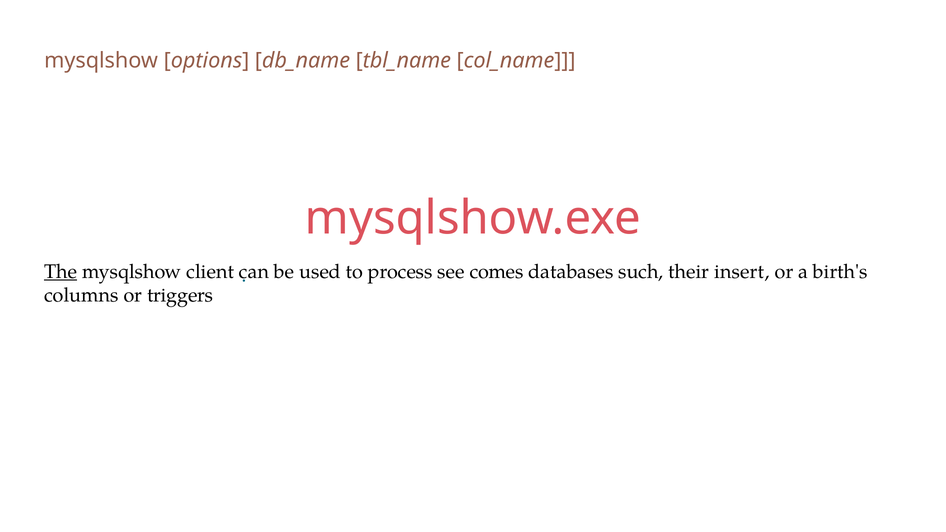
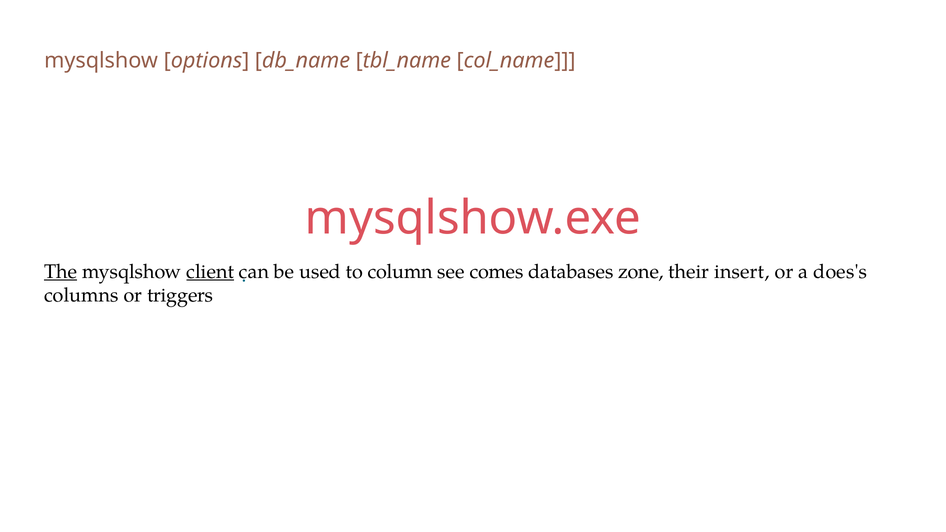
client underline: none -> present (210, 272)
process: process -> column (400, 272)
such: such -> zone (641, 272)
birth's: birth's -> does's (840, 272)
